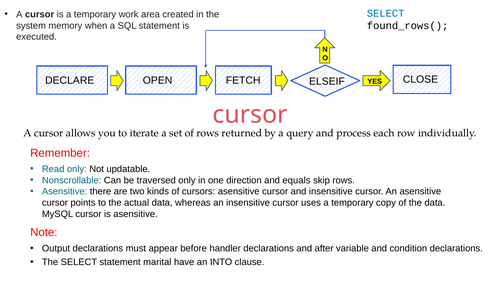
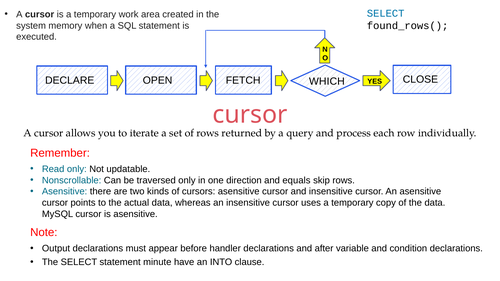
ELSEIF: ELSEIF -> WHICH (327, 82)
marital: marital -> minute (157, 262)
